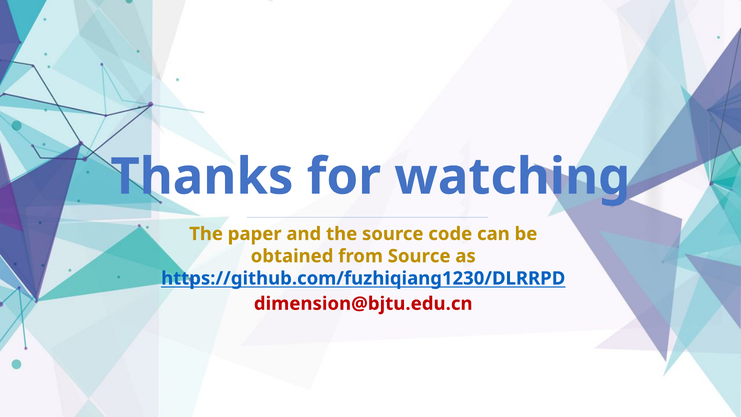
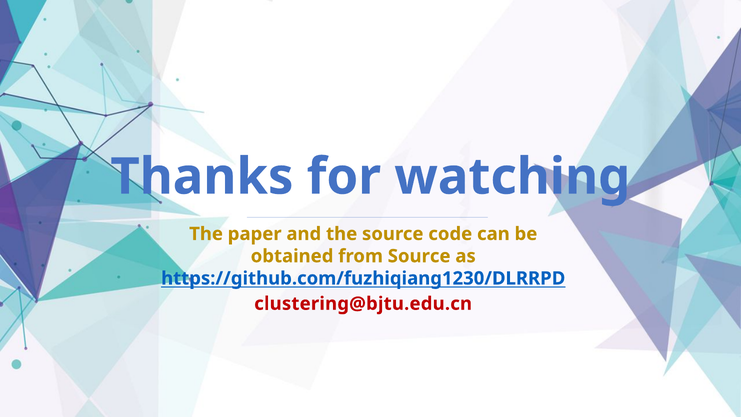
dimension@bjtu.edu.cn: dimension@bjtu.edu.cn -> clustering@bjtu.edu.cn (363, 304)
